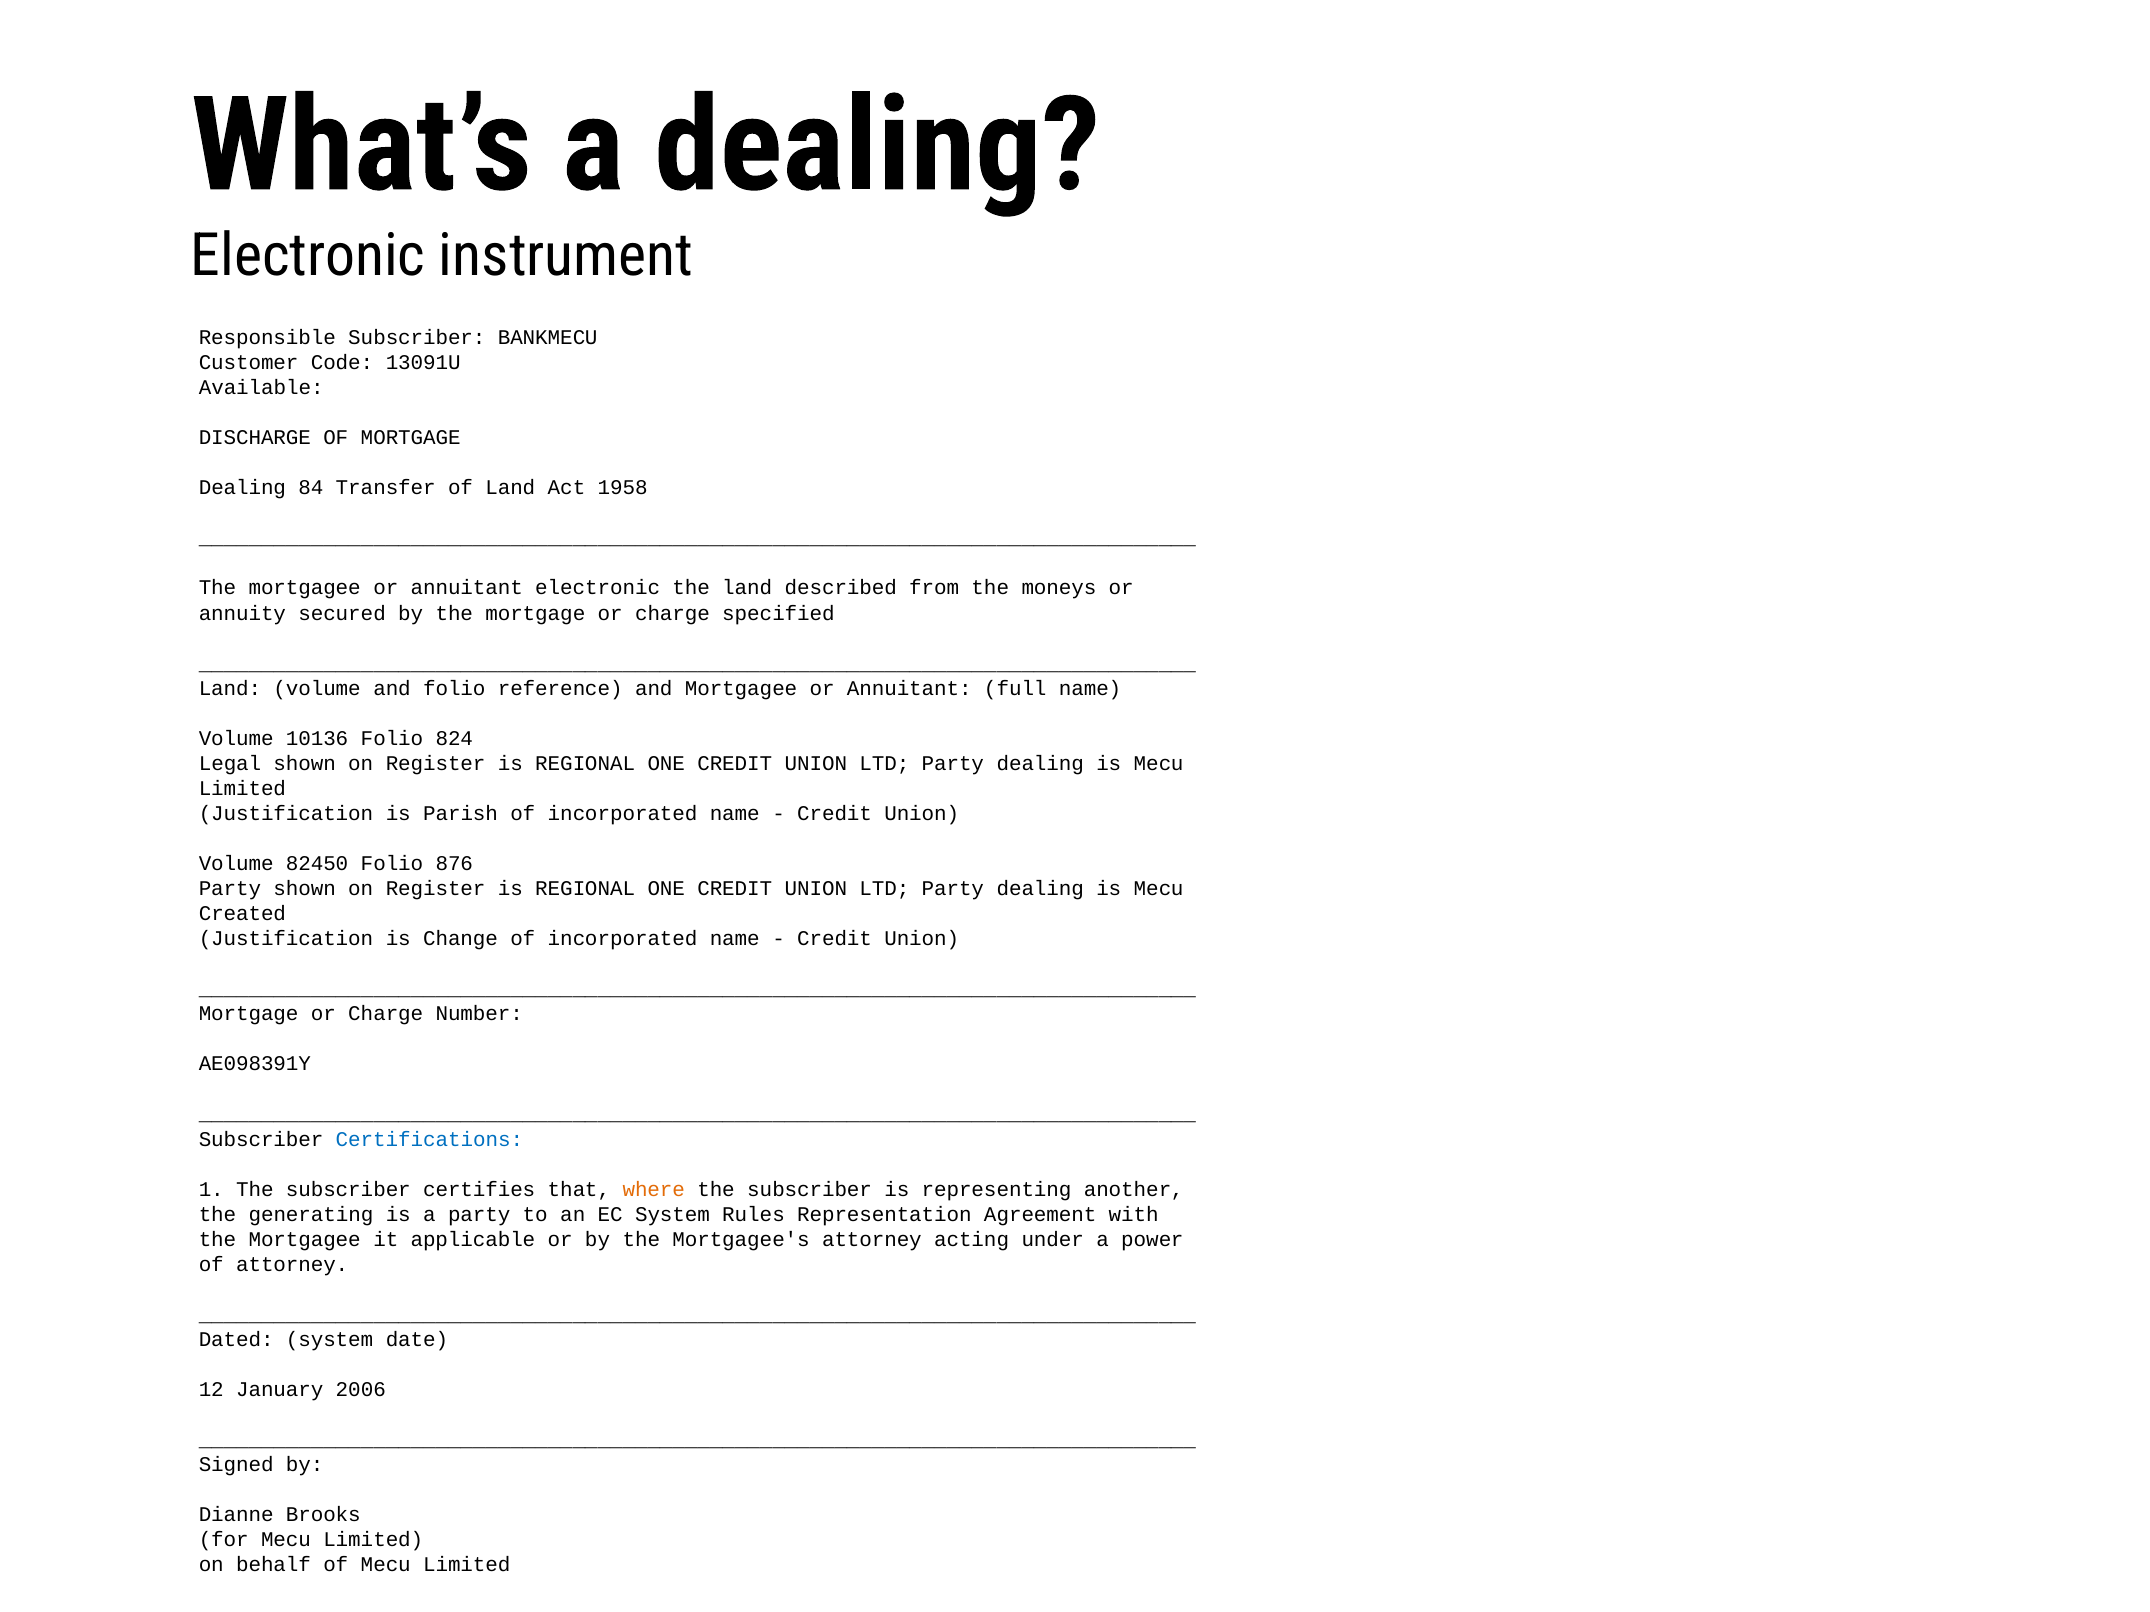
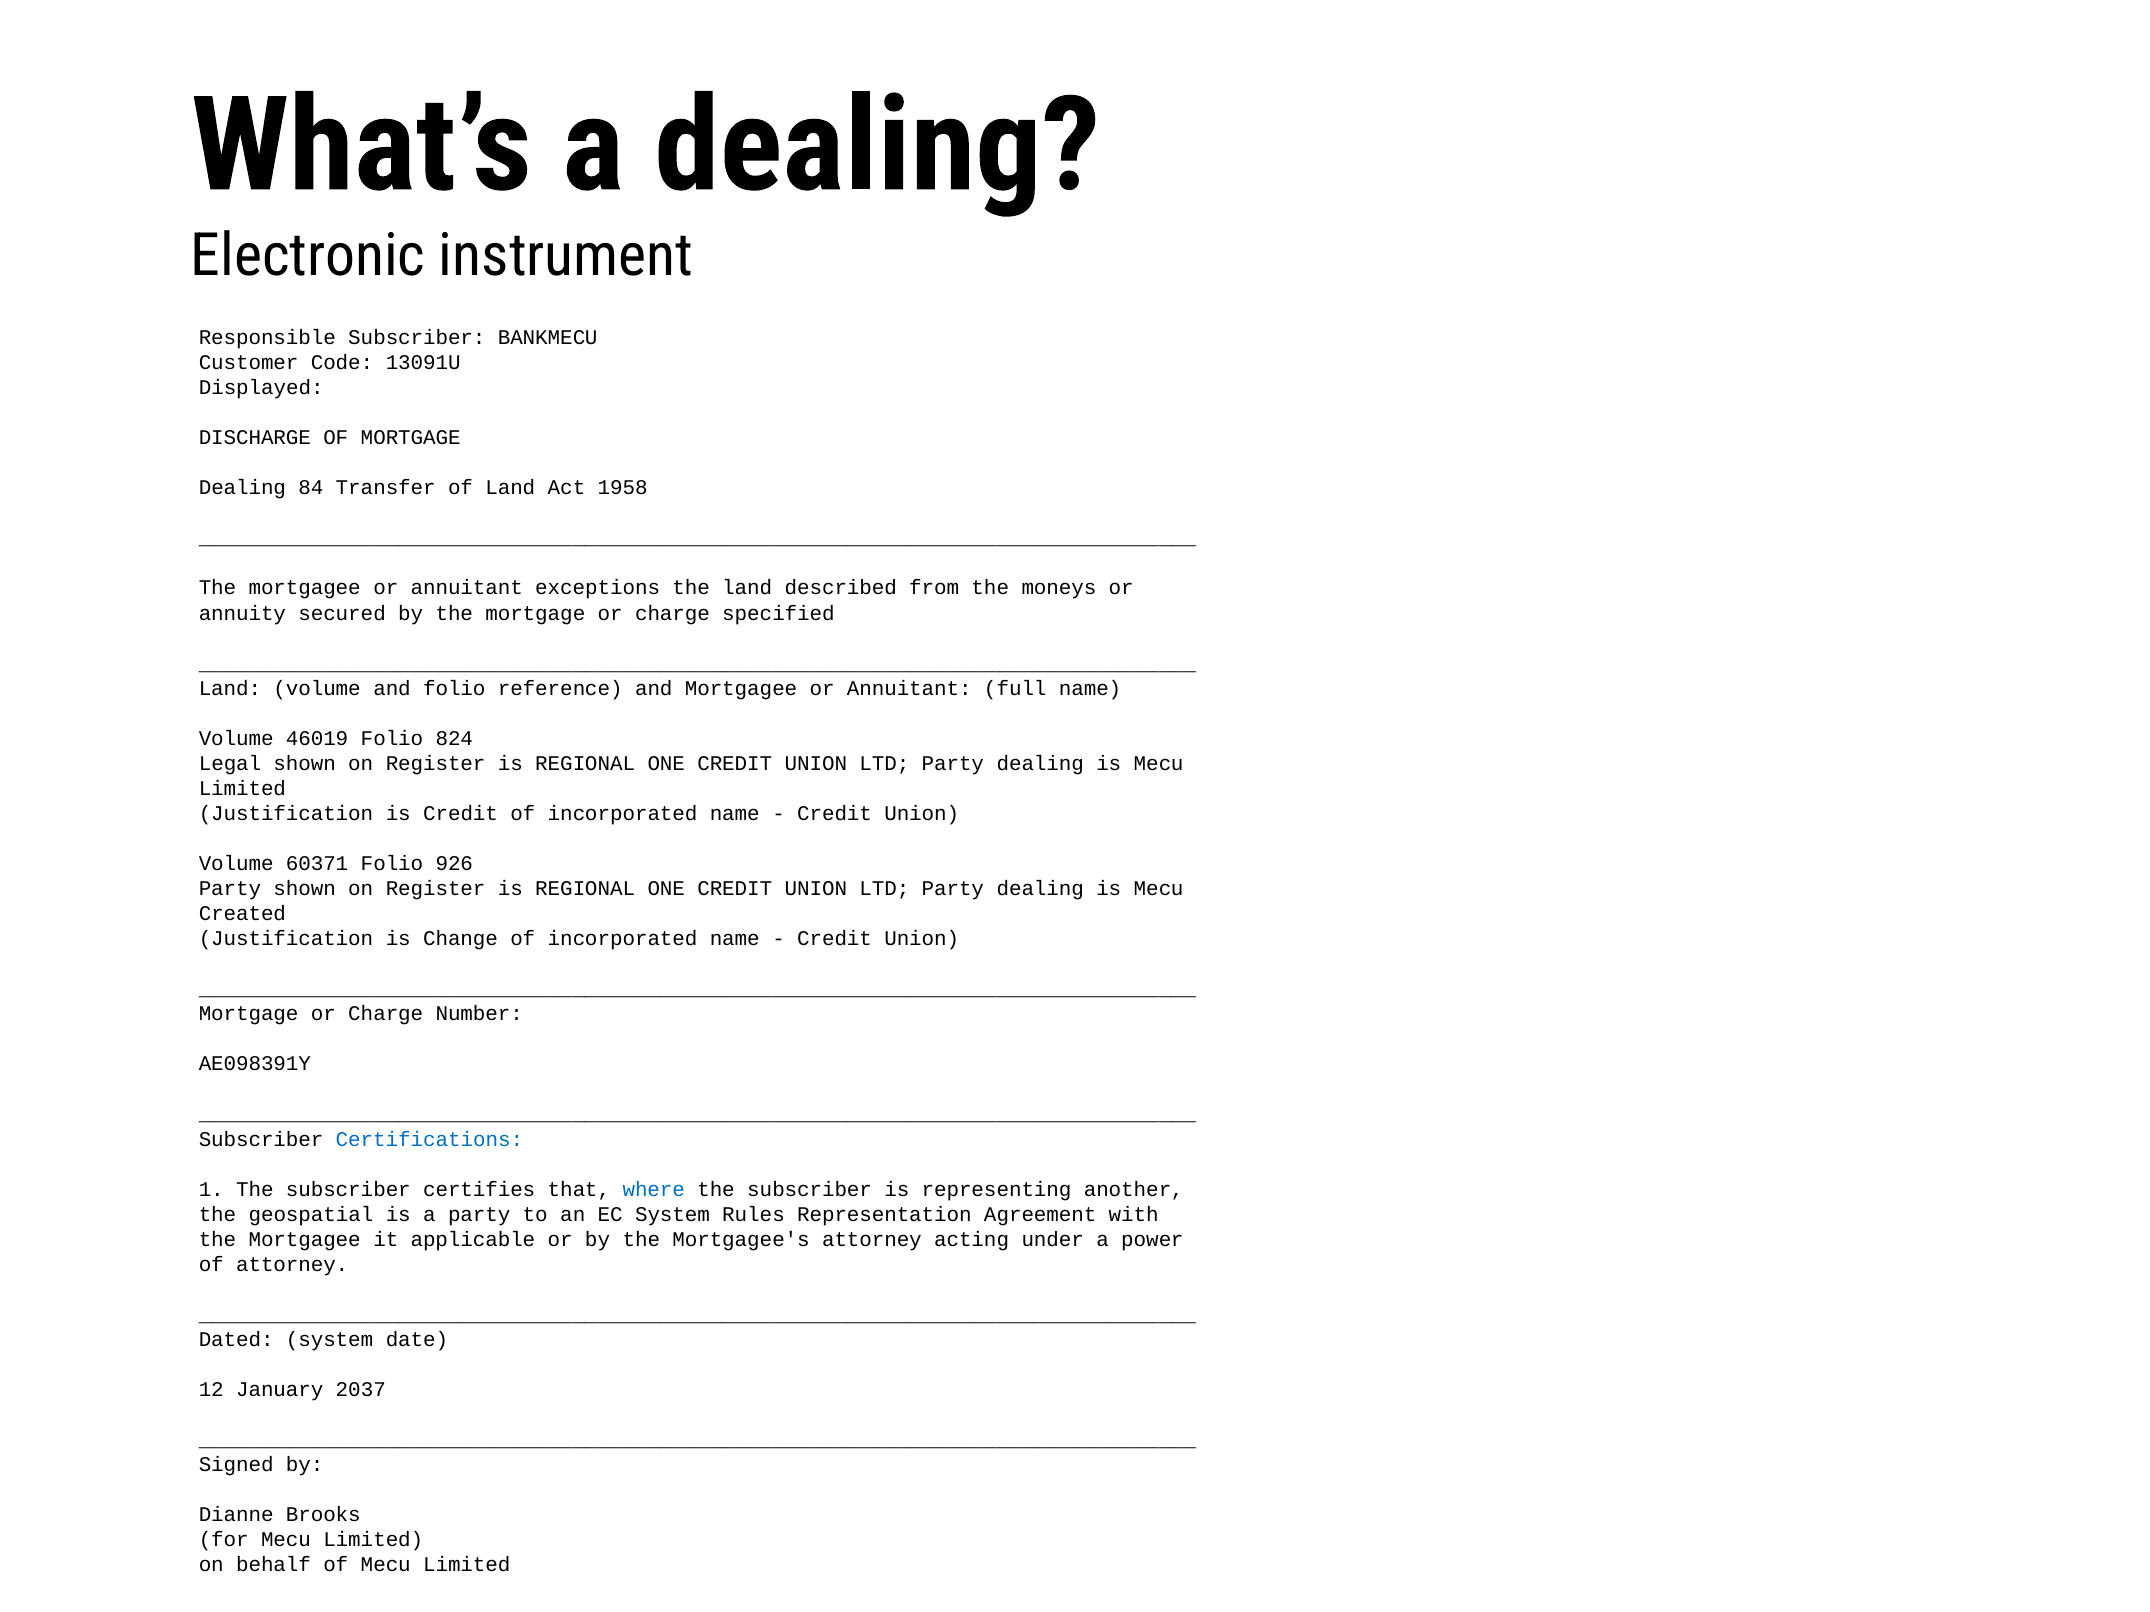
Available: Available -> Displayed (261, 388)
annuitant electronic: electronic -> exceptions (598, 588)
10136: 10136 -> 46019 (317, 739)
is Parish: Parish -> Credit (461, 814)
82450: 82450 -> 60371 (317, 864)
876: 876 -> 926 (454, 864)
where colour: orange -> blue (654, 1190)
generating: generating -> geospatial (311, 1215)
2006: 2006 -> 2037 (361, 1390)
